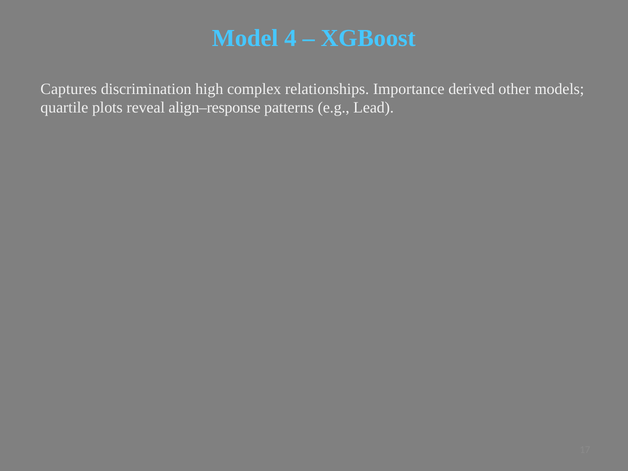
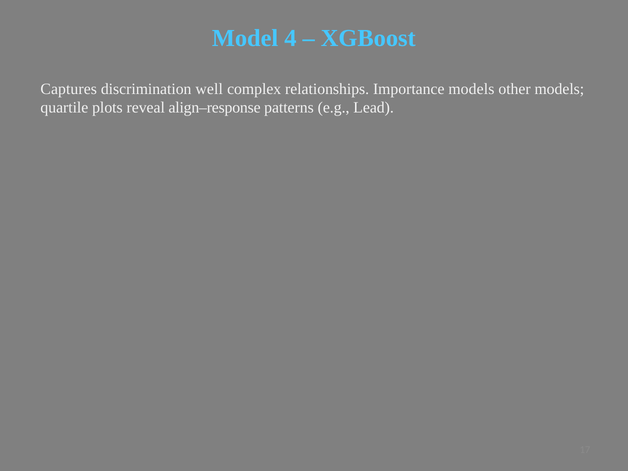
high: high -> well (209, 89)
Importance derived: derived -> models (471, 89)
